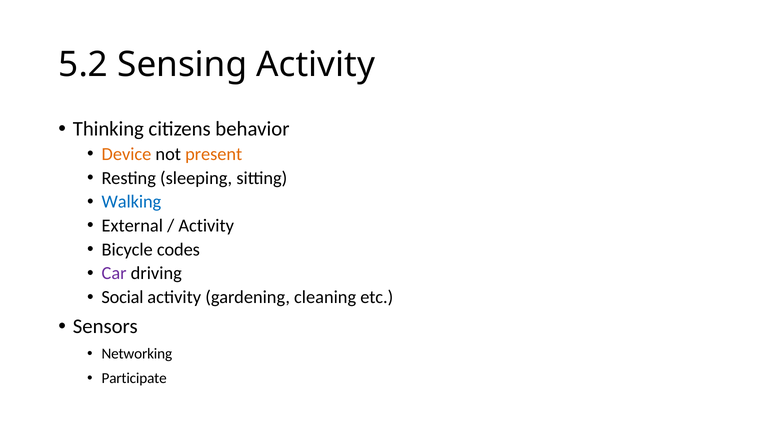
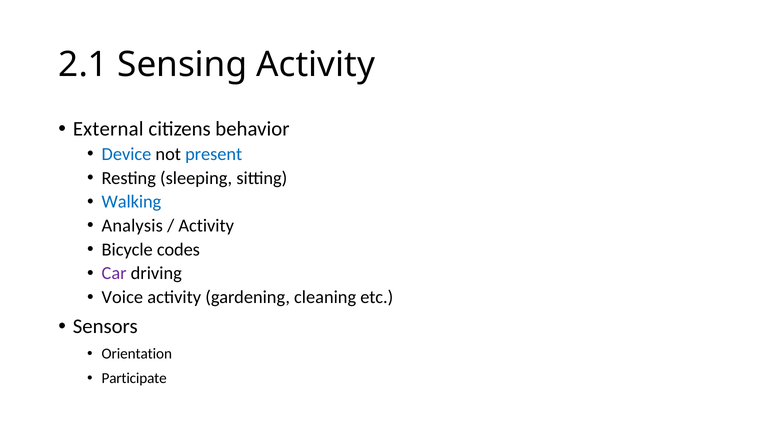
5.2: 5.2 -> 2.1 (83, 64)
Thinking: Thinking -> External (108, 129)
Device colour: orange -> blue (126, 154)
present colour: orange -> blue (214, 154)
External: External -> Analysis (132, 225)
Social: Social -> Voice (122, 297)
Networking: Networking -> Orientation (137, 353)
